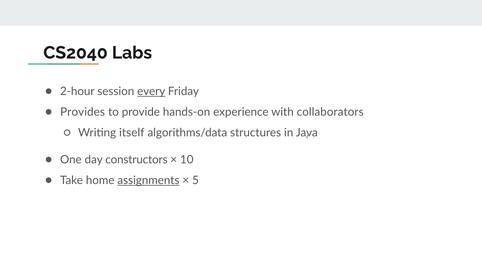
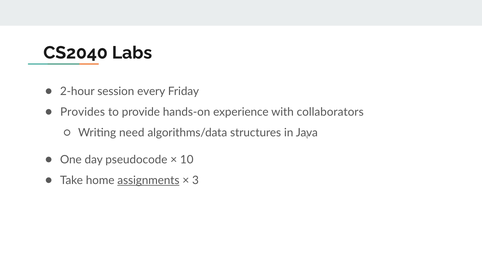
every underline: present -> none (151, 91)
itself: itself -> need (132, 133)
constructors: constructors -> pseudocode (136, 160)
5: 5 -> 3 (195, 180)
